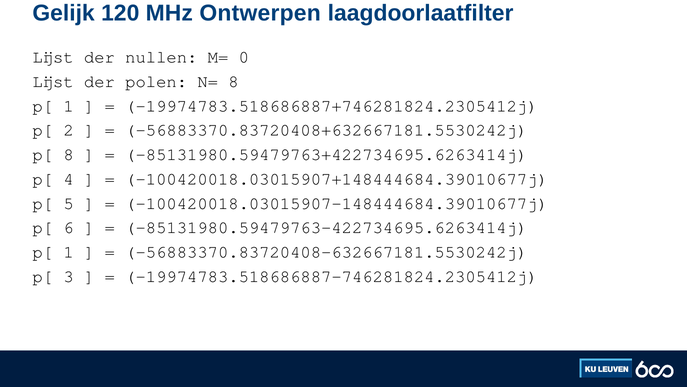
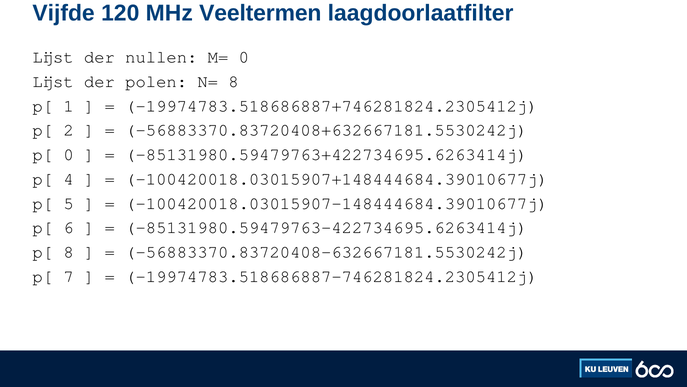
Gelijk: Gelijk -> Vijfde (64, 13)
Ontwerpen: Ontwerpen -> Veeltermen (260, 13)
p[ 8: 8 -> 0 (69, 154)
1: 1 -> 8 (69, 252)
3: 3 -> 7 (69, 276)
